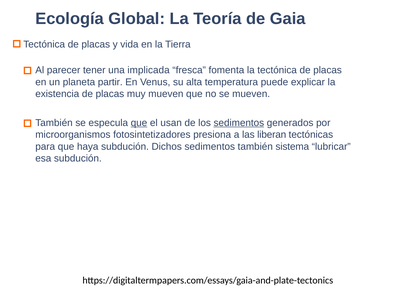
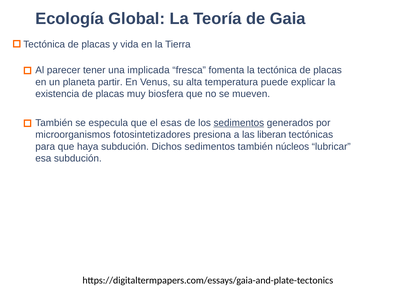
muy mueven: mueven -> biosfera (166, 94)
que underline: present -> none (139, 123)
usan: usan -> esas (171, 123)
sistema: sistema -> núcleos (292, 146)
